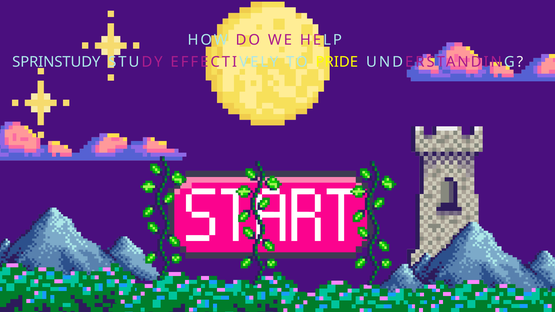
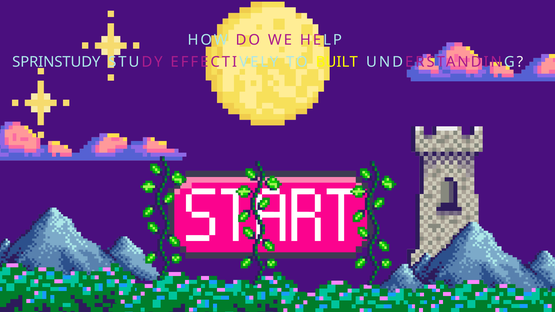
PRIDE: PRIDE -> BUILT (337, 62)
